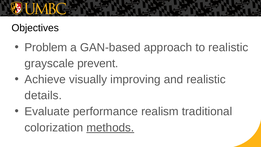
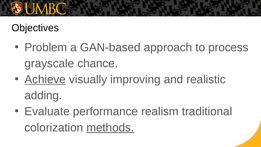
to realistic: realistic -> process (228, 47)
prevent: prevent -> chance (98, 63)
Achieve underline: none -> present (45, 79)
details: details -> adding (43, 95)
